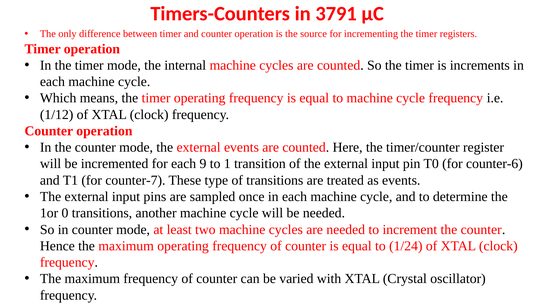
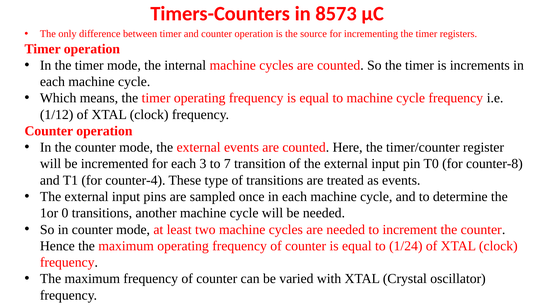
3791: 3791 -> 8573 (336, 14)
9: 9 -> 3 (203, 164)
1: 1 -> 7 (227, 164)
counter-6: counter-6 -> counter-8 (494, 164)
counter-7: counter-7 -> counter-4 (135, 180)
